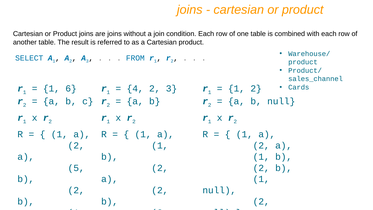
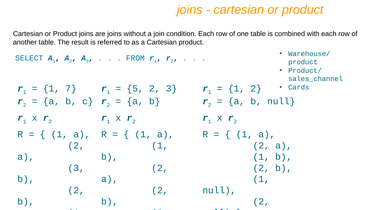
6: 6 -> 7 (71, 89)
4: 4 -> 5 (135, 89)
5: 5 -> 3 (76, 168)
